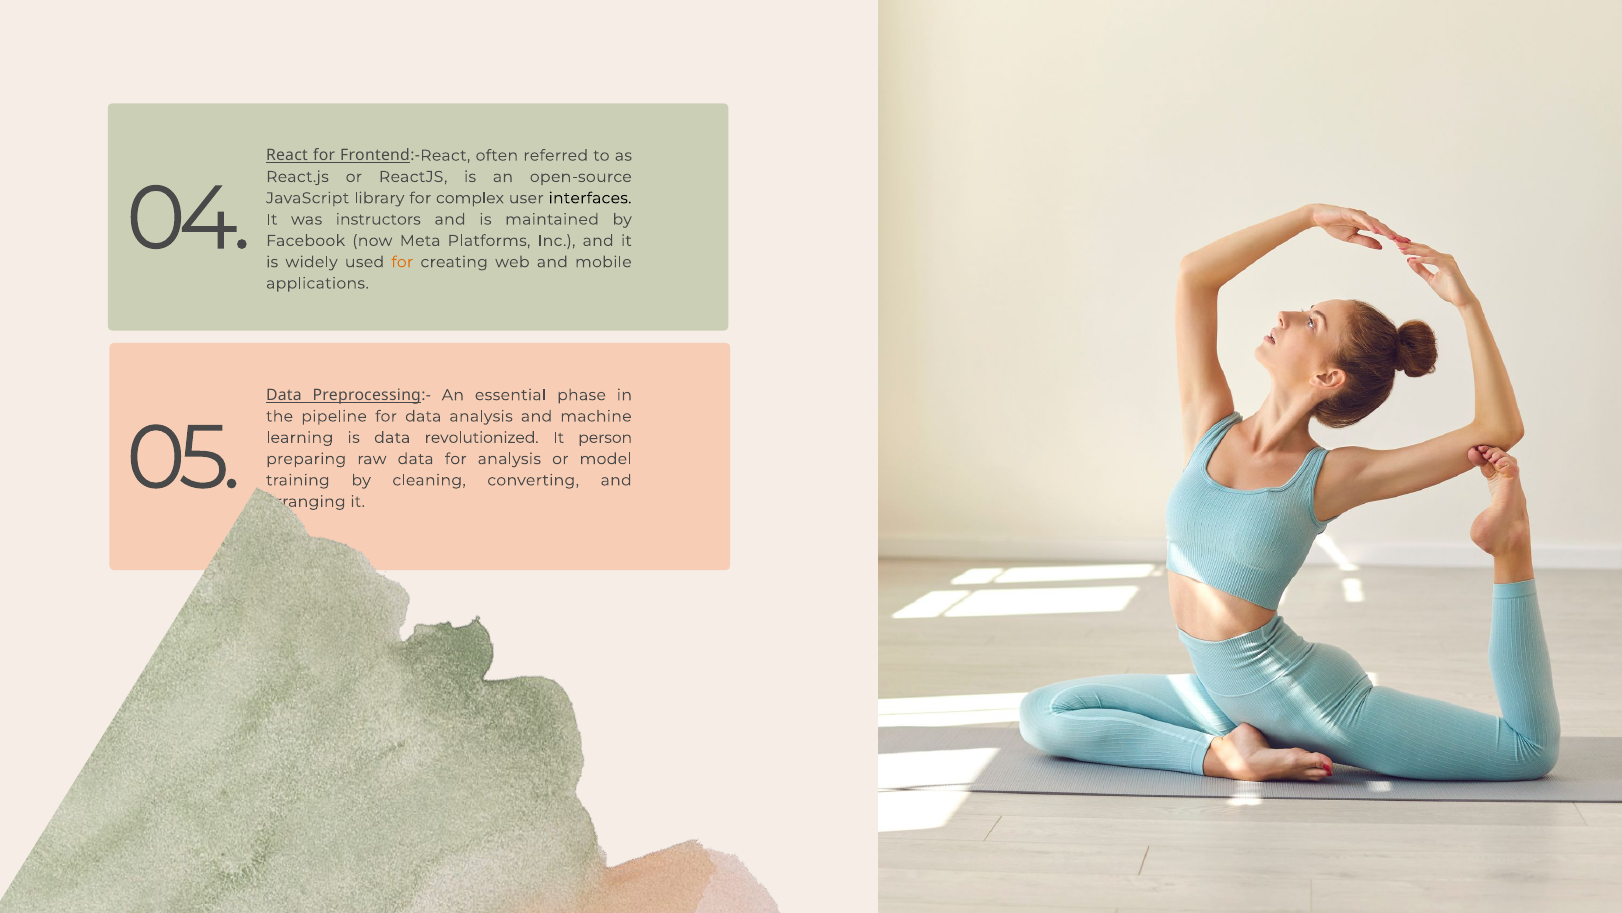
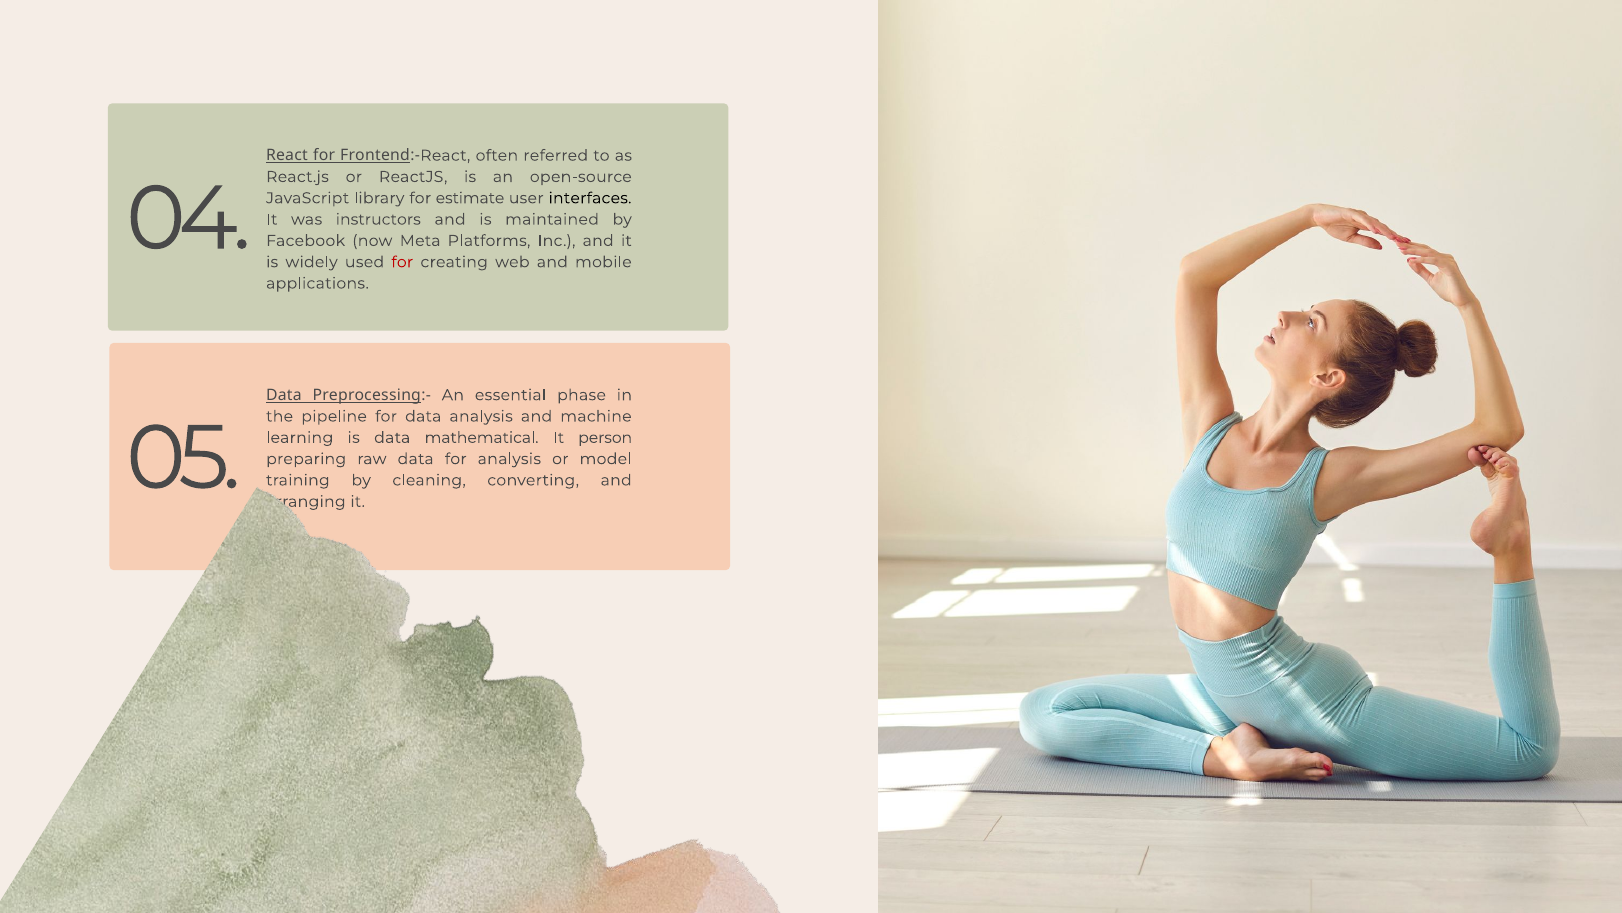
complex: complex -> estimate (470, 198)
for colour: orange -> red (402, 262)
revolutionized: revolutionized -> mathematical (482, 437)
